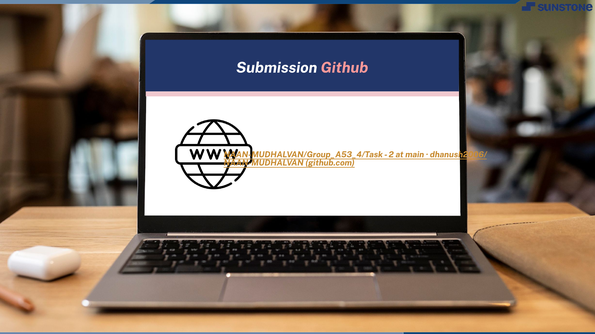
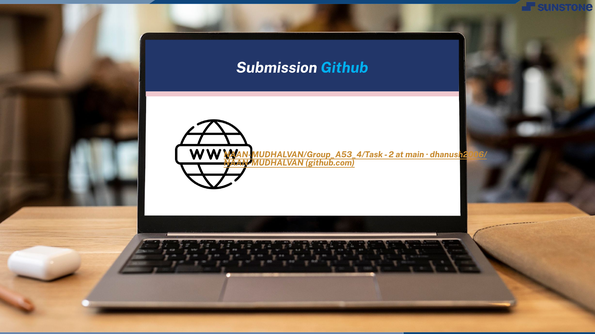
Github colour: pink -> light blue (344, 68)
